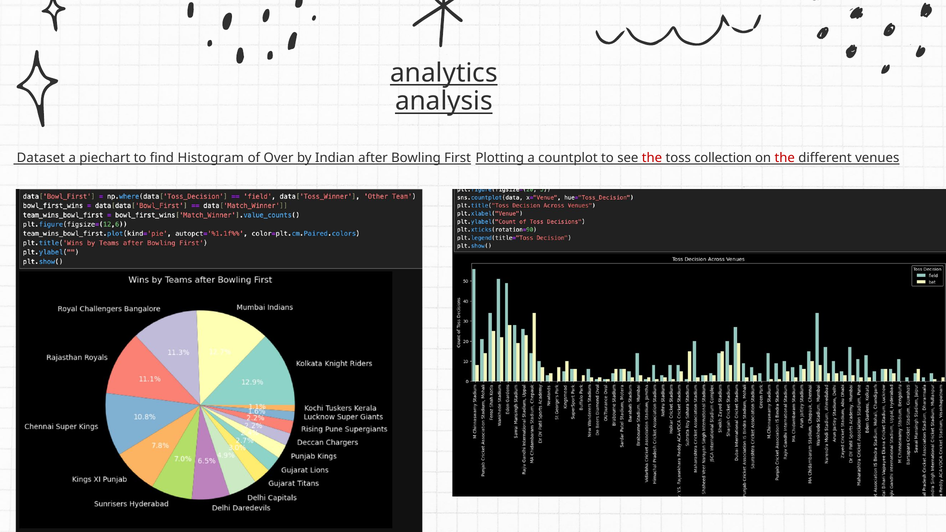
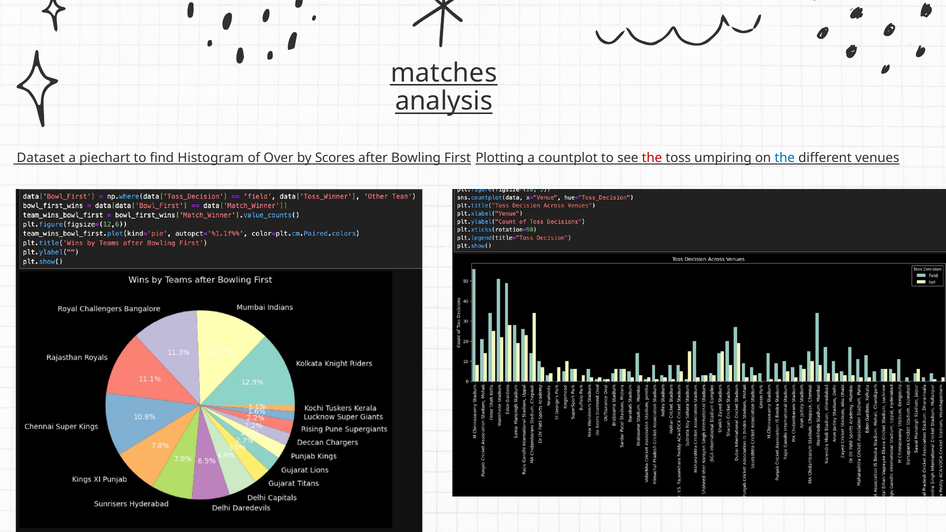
analytics: analytics -> matches (444, 73)
Indian: Indian -> Scores (335, 158)
collection: collection -> umpiring (723, 158)
the colour: red -> blue (785, 158)
